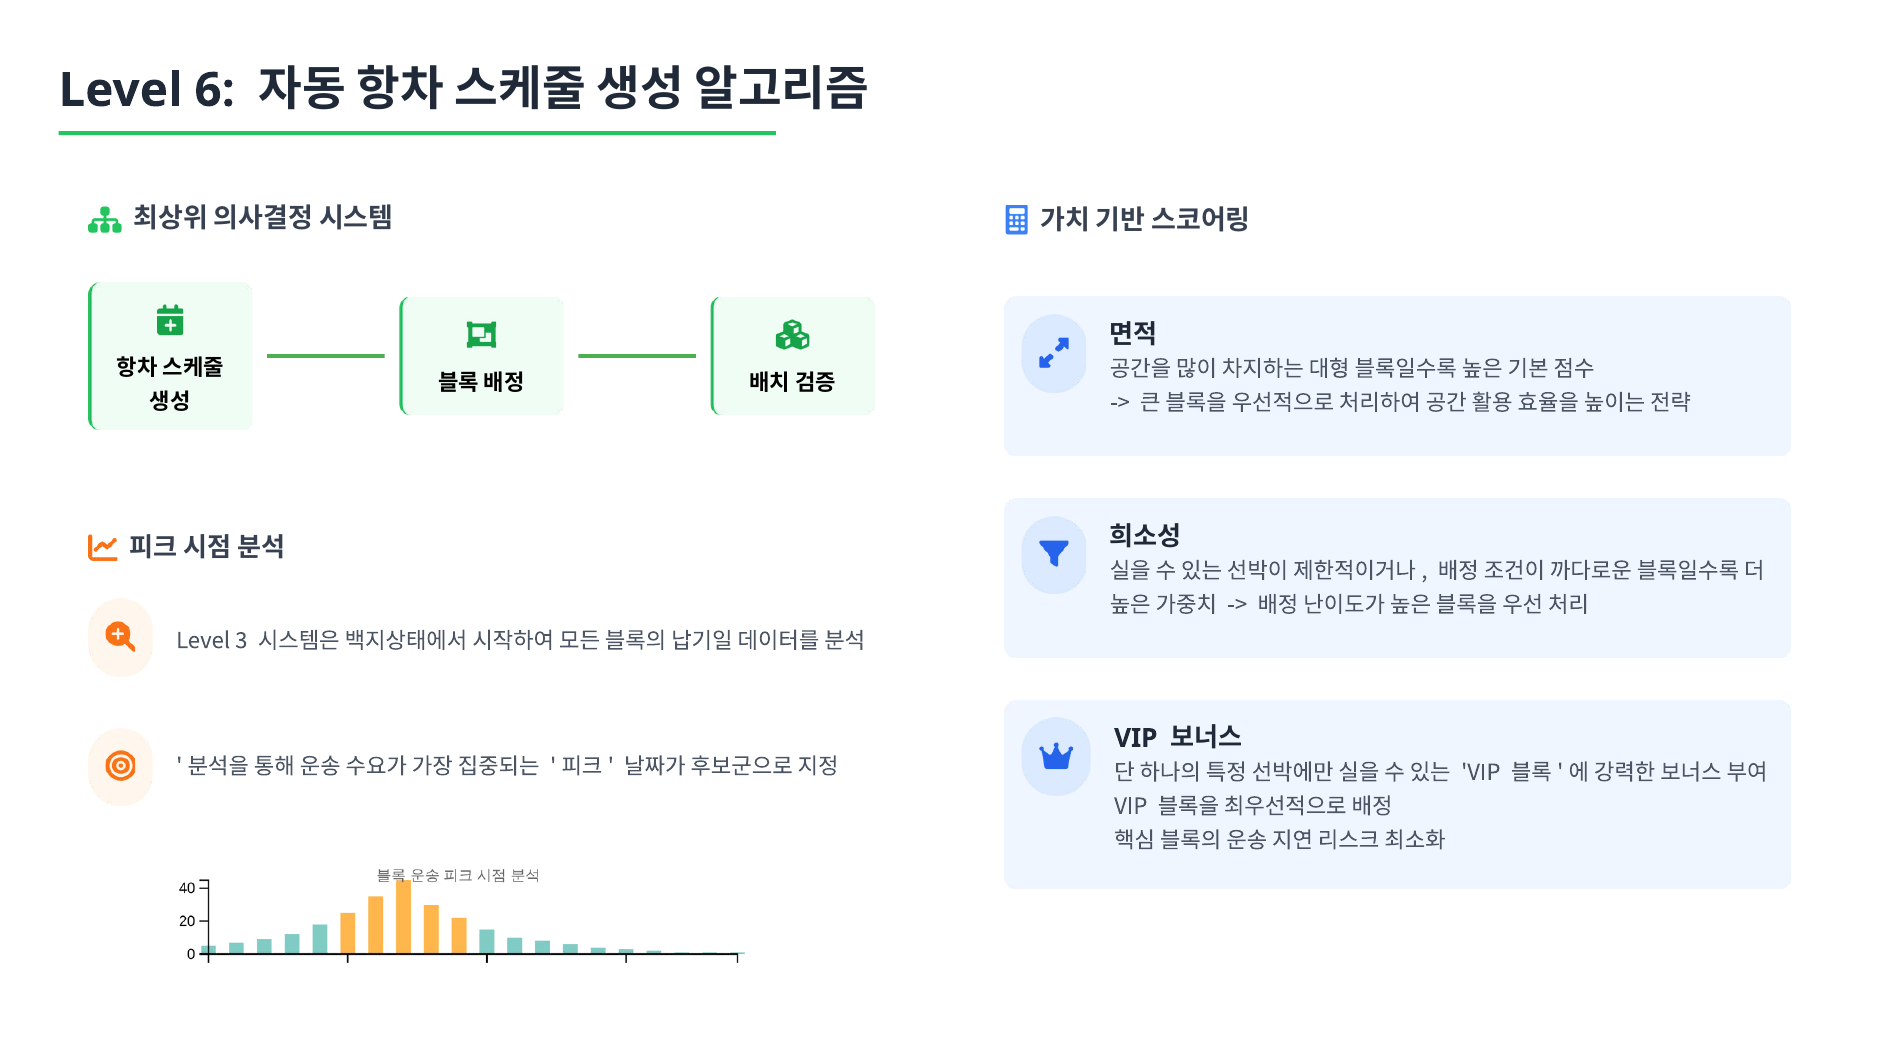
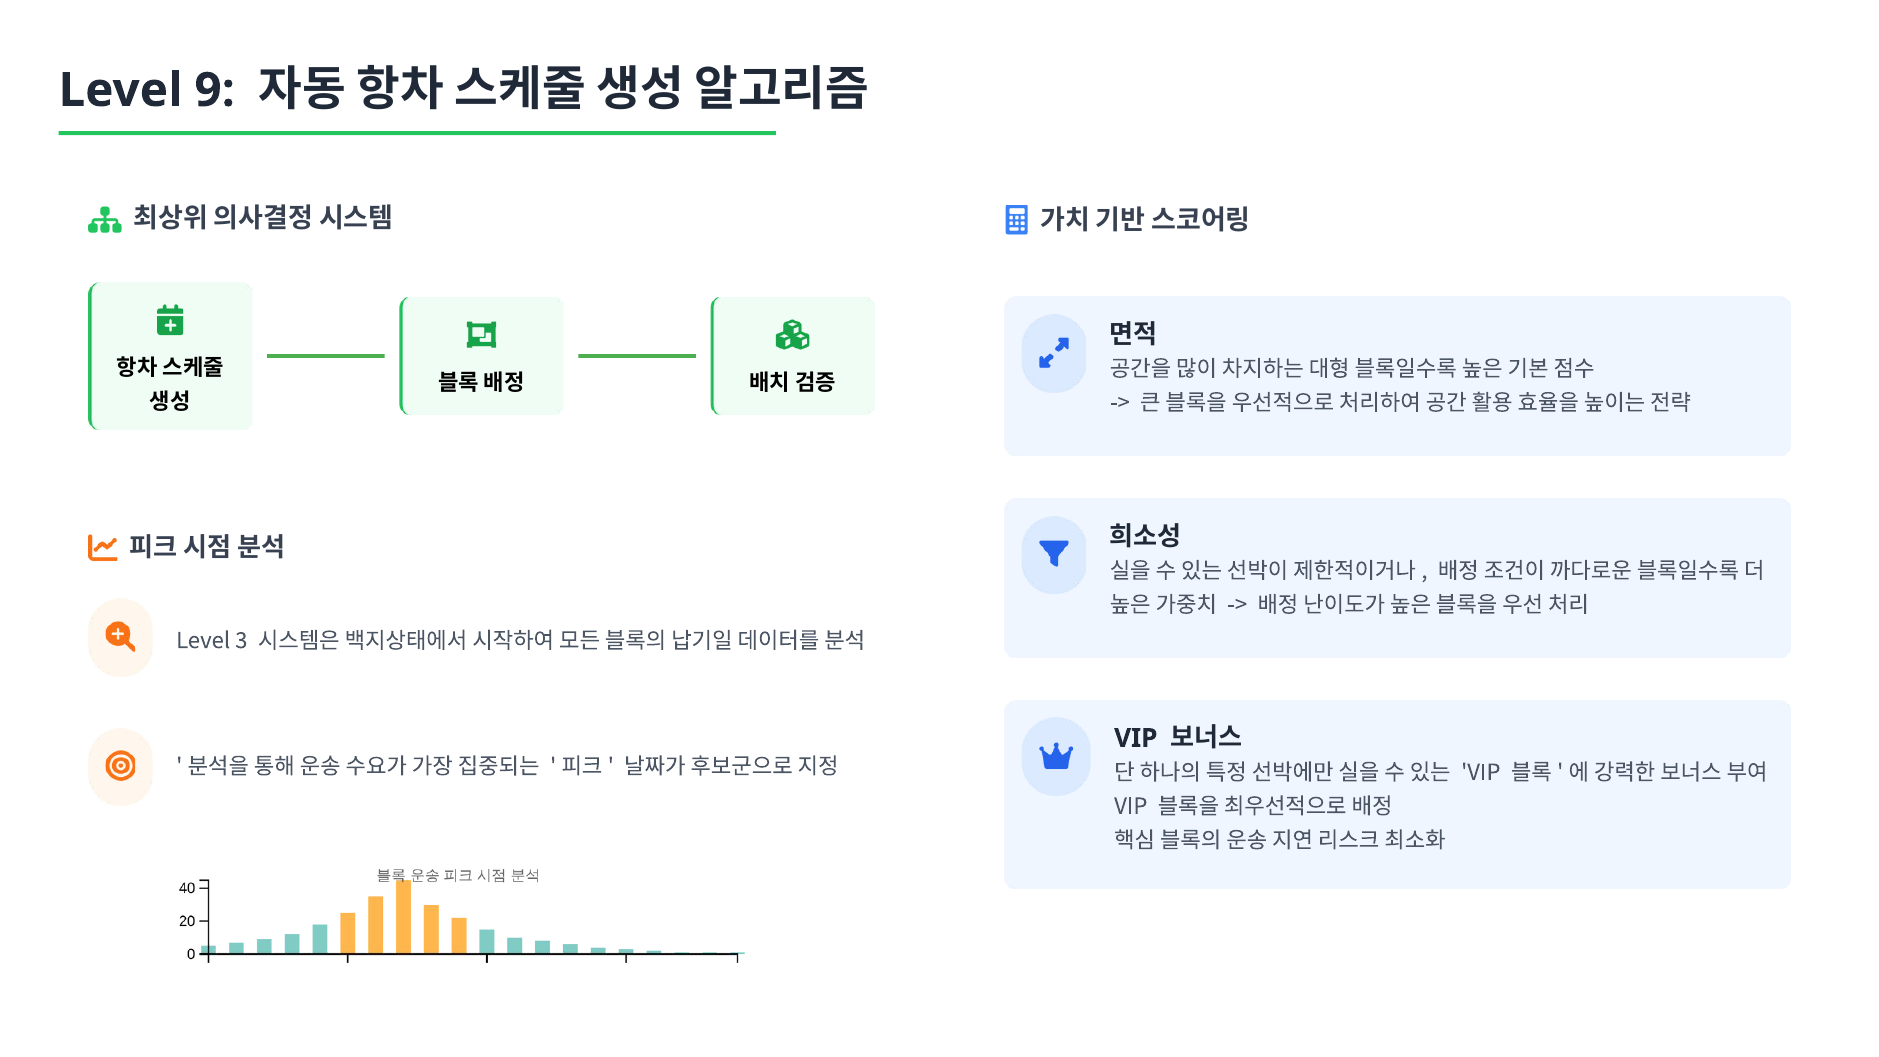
6: 6 -> 9 (215, 90)
